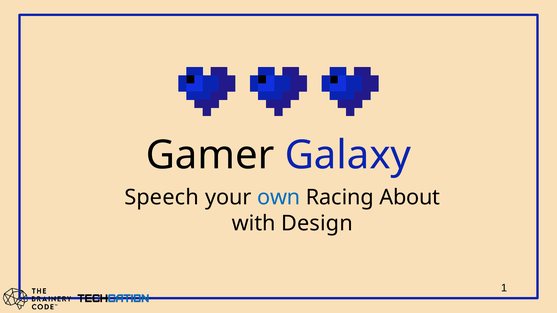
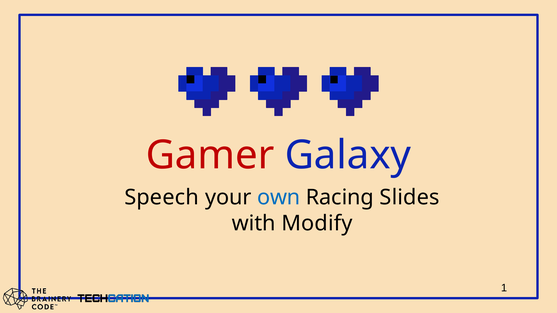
Gamer colour: black -> red (210, 156)
About: About -> Slides (410, 198)
Design: Design -> Modify (317, 224)
